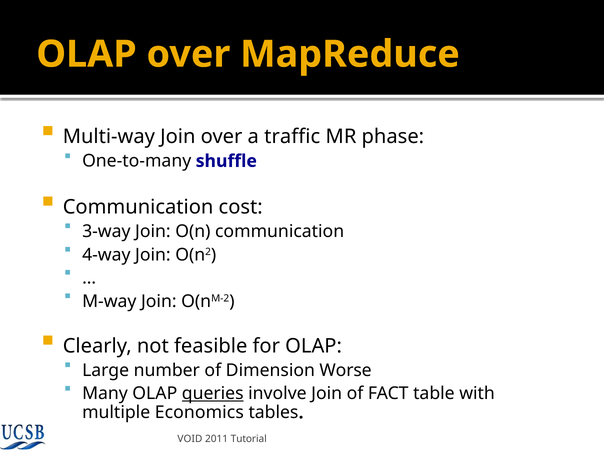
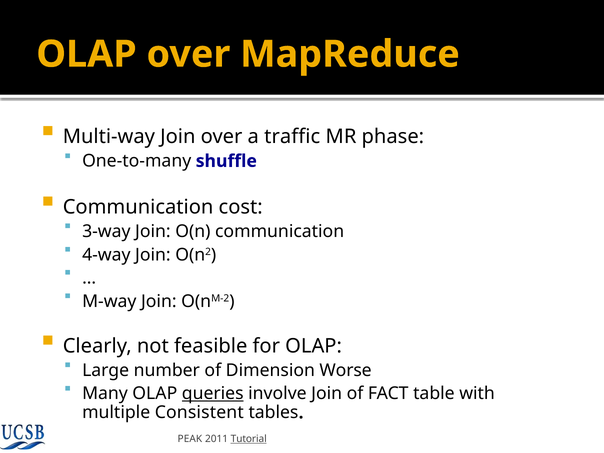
Economics: Economics -> Consistent (199, 413)
VOID: VOID -> PEAK (190, 439)
Tutorial underline: none -> present (249, 439)
